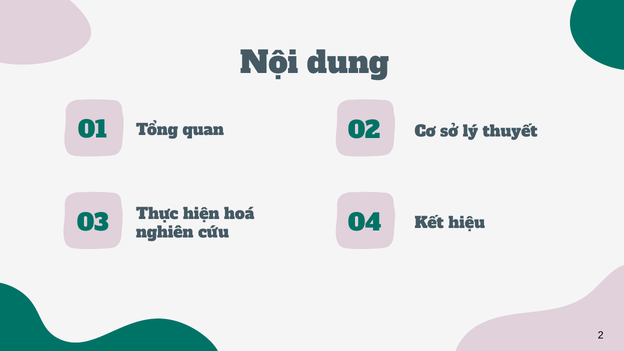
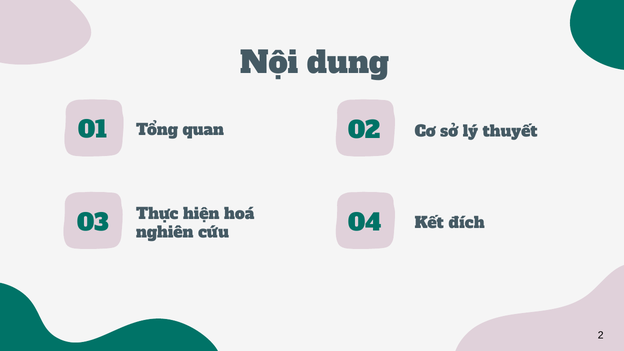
hiệu: hiệu -> đích (467, 223)
